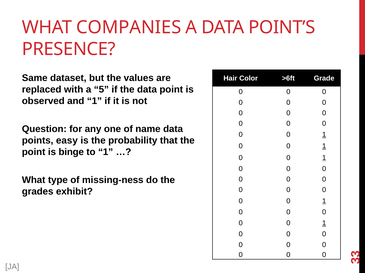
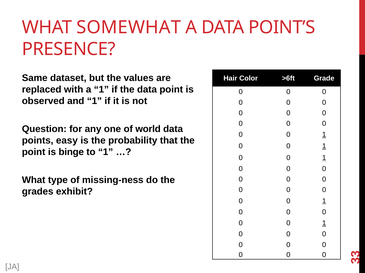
COMPANIES: COMPANIES -> SOMEWHAT (129, 27)
a 5: 5 -> 1 (101, 90)
name: name -> world (148, 129)
